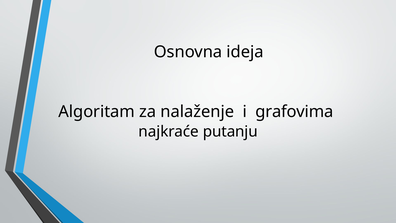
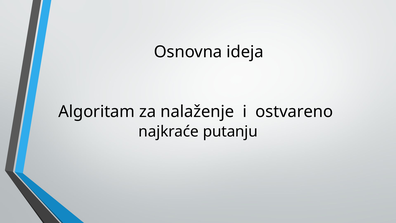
grafovima: grafovima -> ostvareno (294, 112)
